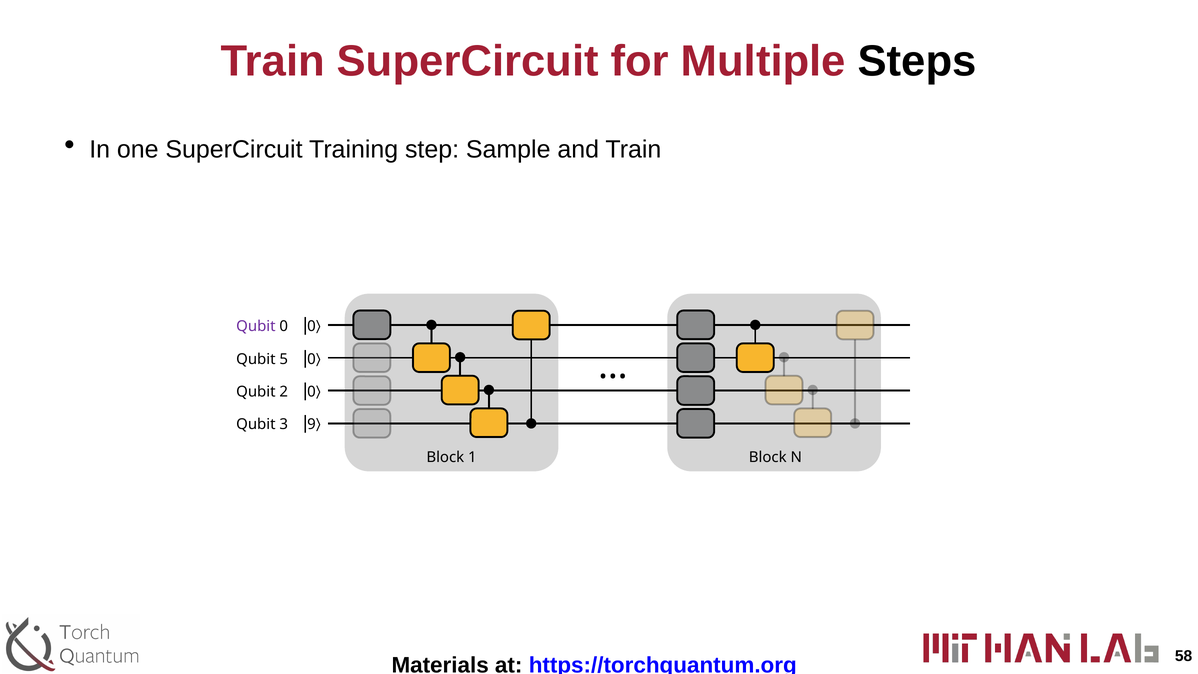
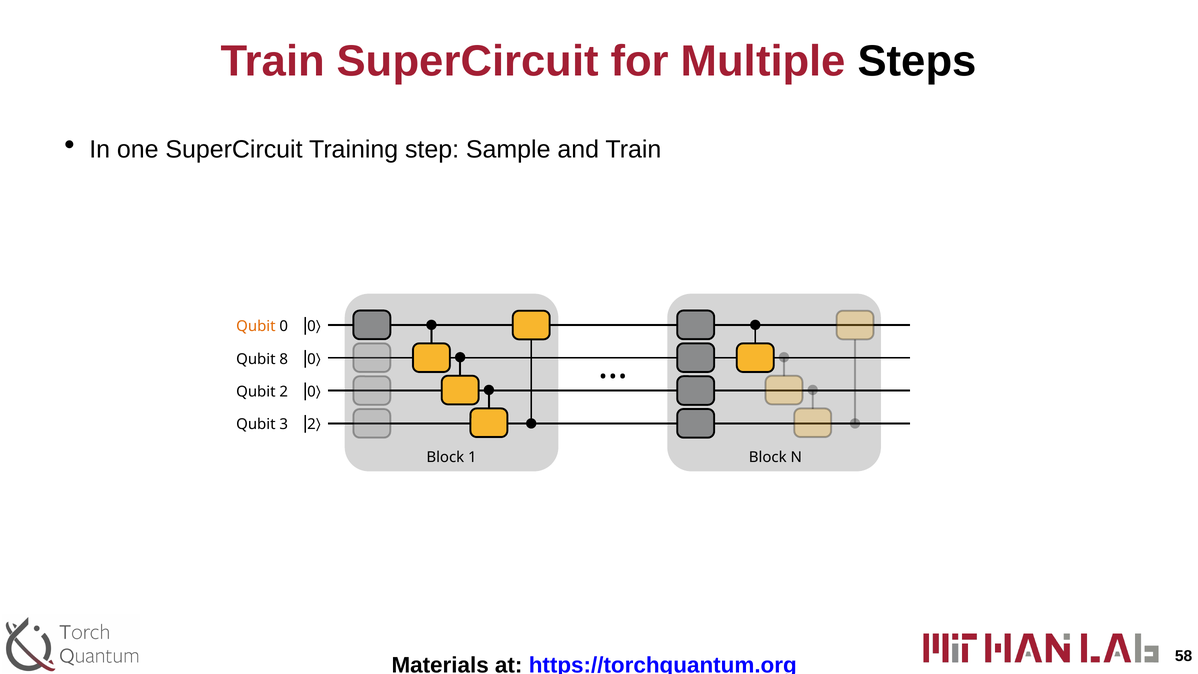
Qubit colour: purple -> orange (256, 326)
5: 5 -> 8 (284, 359)
3 9: 9 -> 2 (312, 424)
